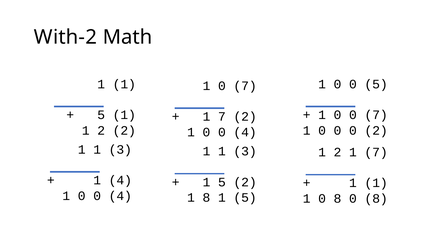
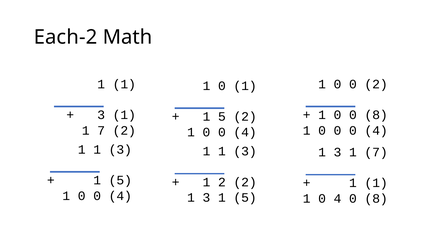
With-2: With-2 -> Each-2 (66, 37)
0 5: 5 -> 2 (376, 84)
1 0 7: 7 -> 1 (245, 86)
5: 5 -> 3 (101, 115)
0 0 7: 7 -> 8 (376, 115)
7: 7 -> 5 (222, 117)
2: 2 -> 7 (101, 131)
0 0 0 2: 2 -> 4 (376, 131)
2: 2 -> 3 (337, 153)
4: 4 -> 5 (120, 181)
5: 5 -> 2 (222, 183)
8: 8 -> 3 (206, 198)
1 0 8: 8 -> 4 (338, 199)
